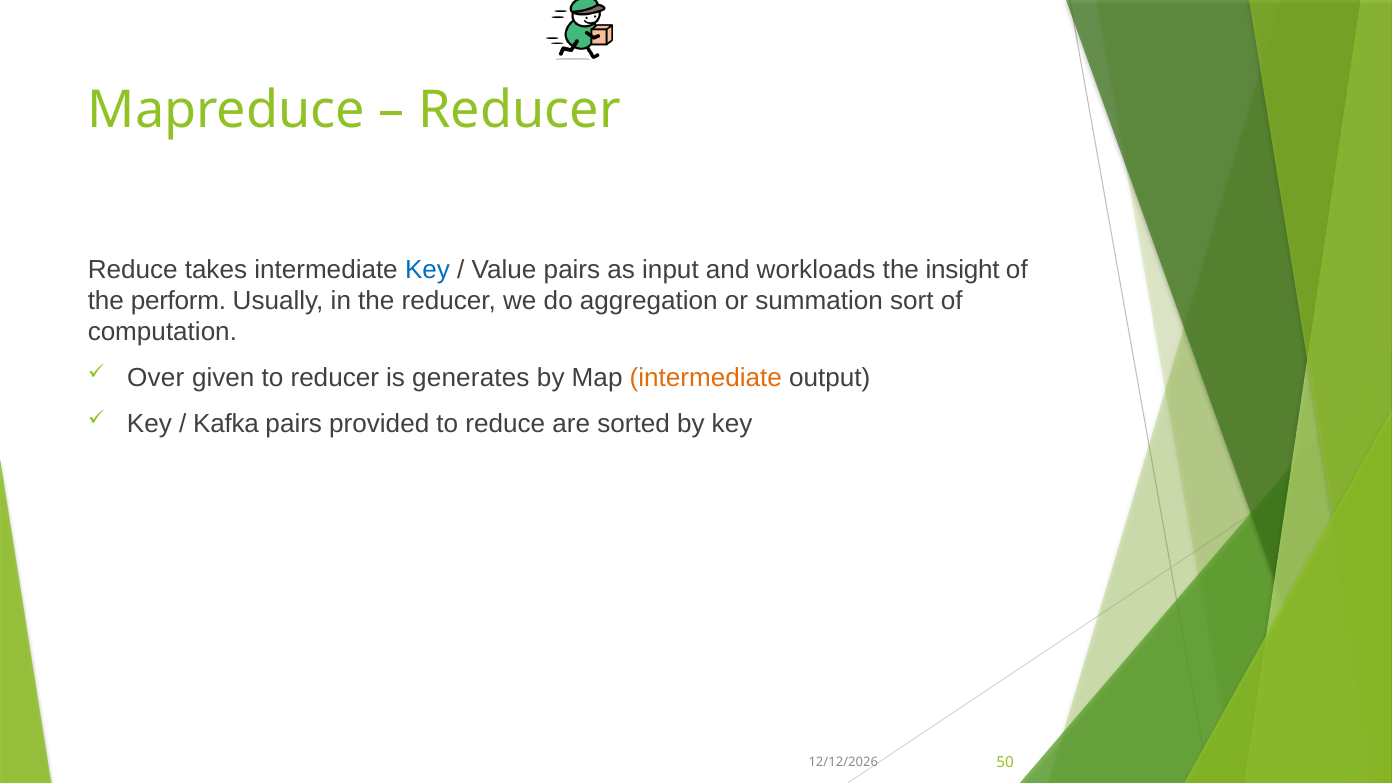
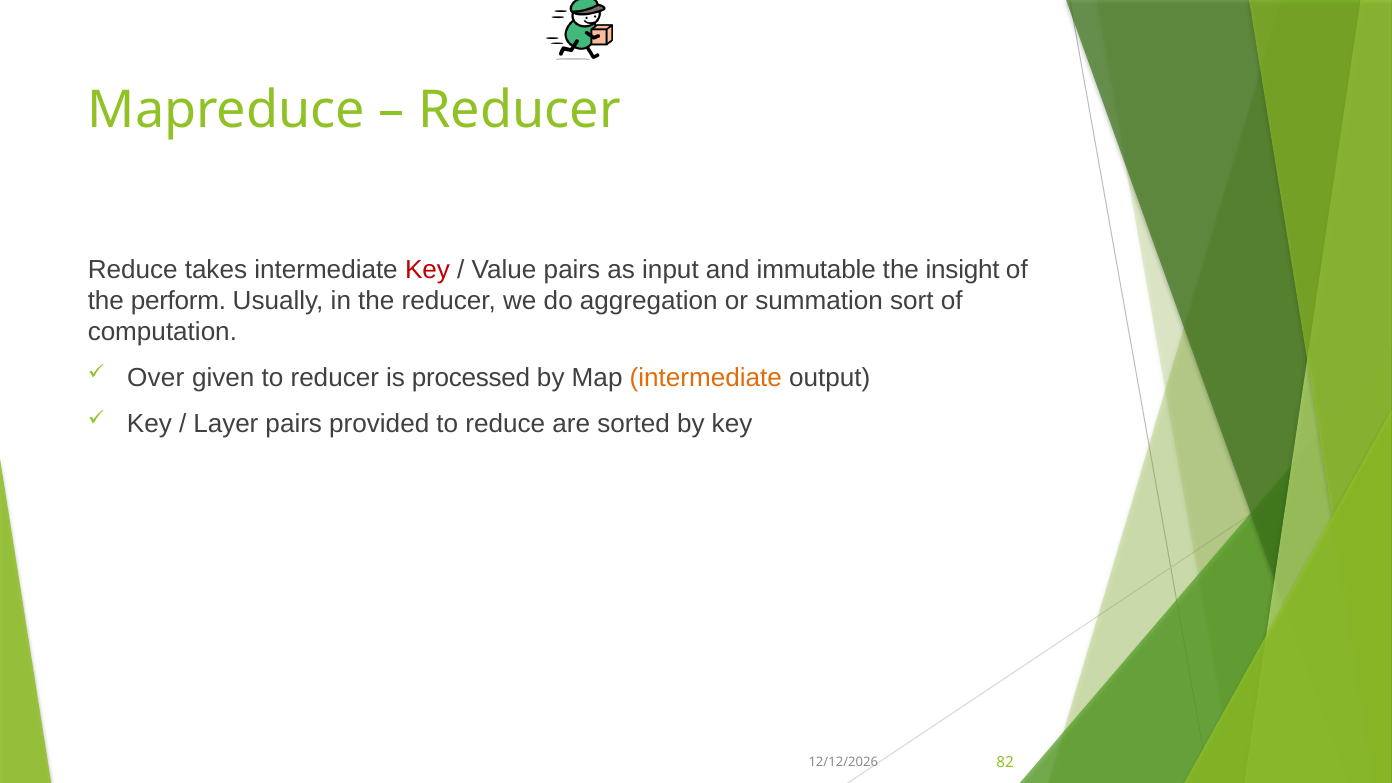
Key colour: blue -> red (428, 269)
workloads: workloads -> immutable (816, 269)
generates: generates -> processed (471, 378)
Kafka: Kafka -> Layer (226, 424)
50: 50 -> 82 (1005, 762)
